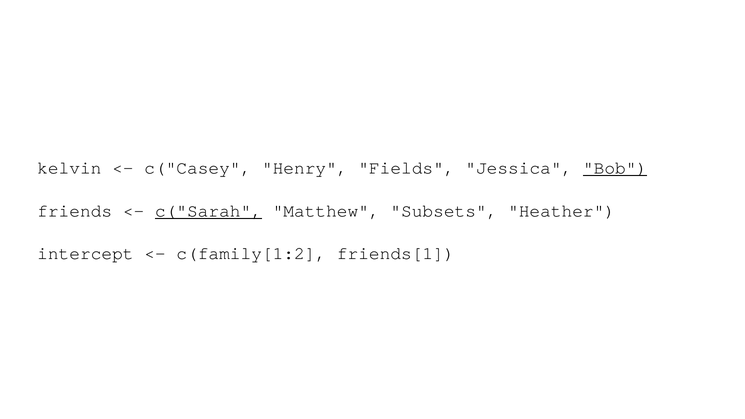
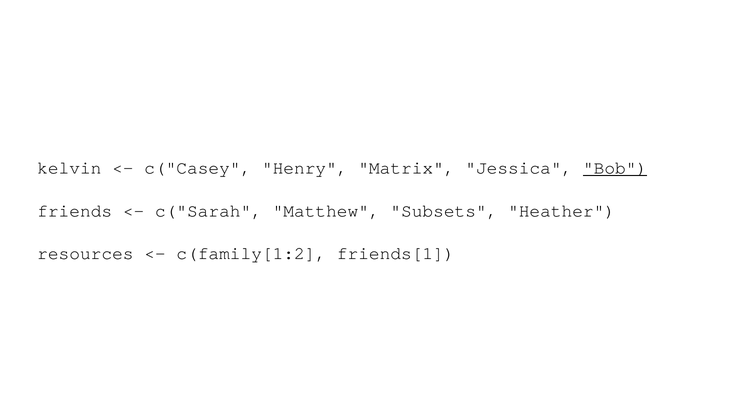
Fields: Fields -> Matrix (406, 168)
c("Sarah underline: present -> none (208, 211)
intercept: intercept -> resources (85, 254)
